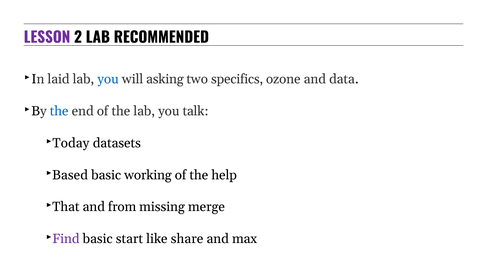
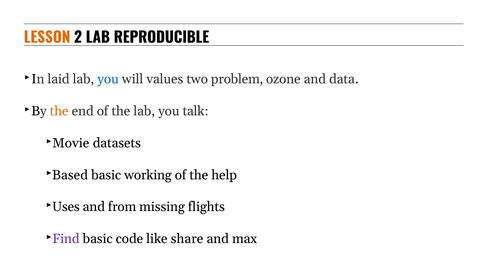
LESSON colour: purple -> orange (47, 38)
RECOMMENDED: RECOMMENDED -> REPRODUCIBLE (161, 38)
asking: asking -> values (165, 79)
specifics: specifics -> problem (237, 79)
the colour: blue -> orange (59, 111)
Today: Today -> Movie (71, 143)
That: That -> Uses (66, 207)
merge: merge -> flights (206, 207)
start: start -> code (129, 239)
